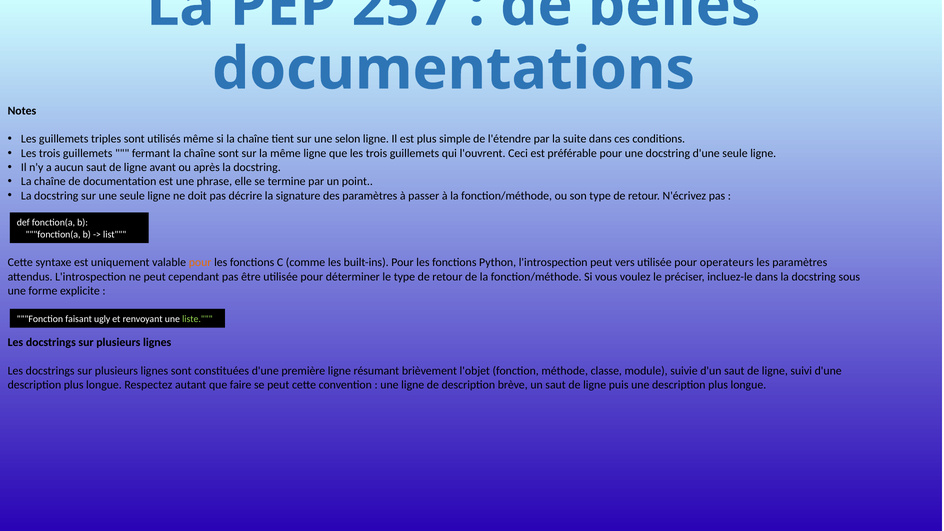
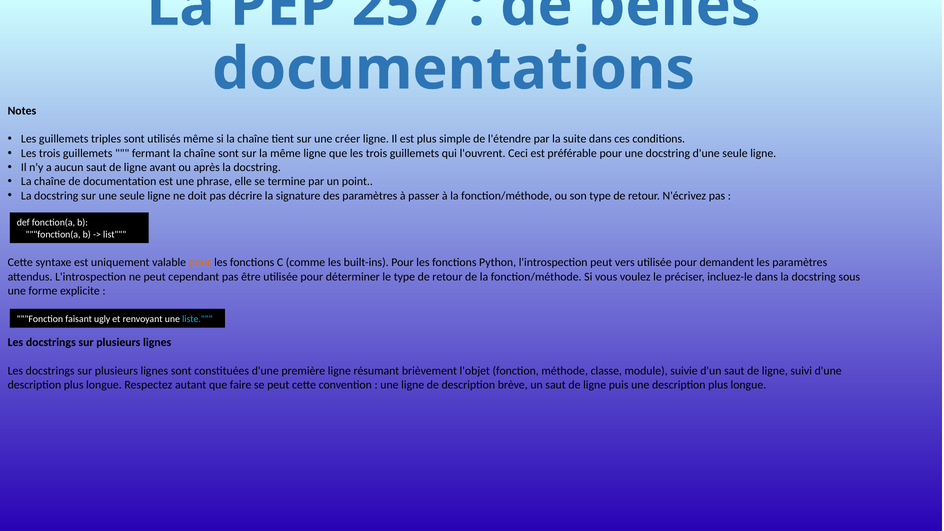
selon: selon -> créer (348, 139)
operateurs: operateurs -> demandent (727, 263)
liste colour: light green -> light blue (197, 319)
